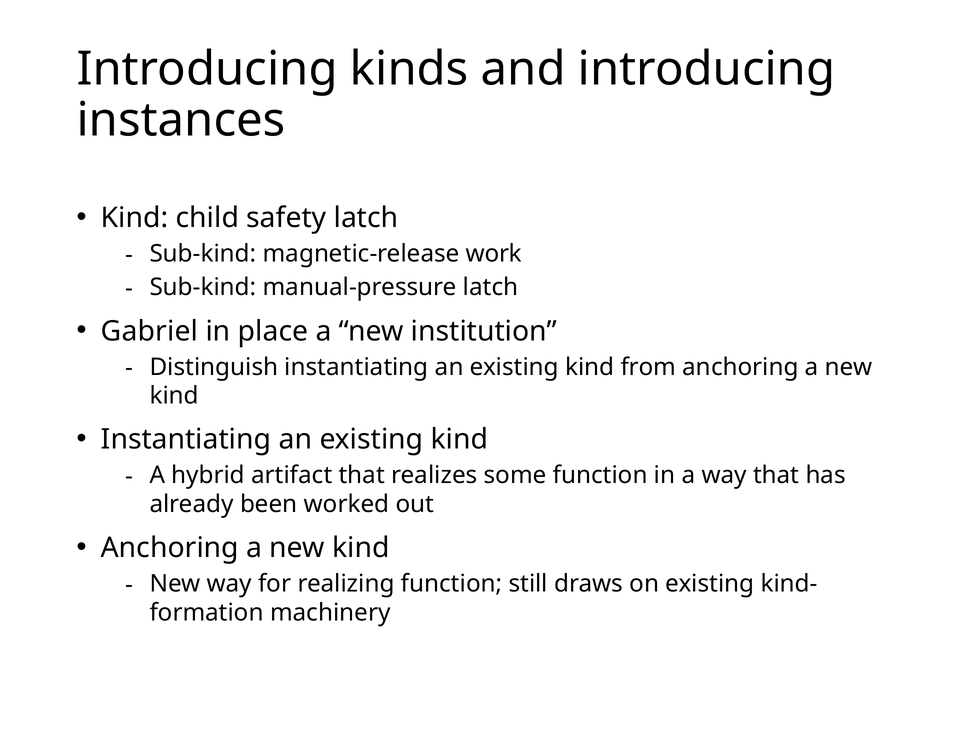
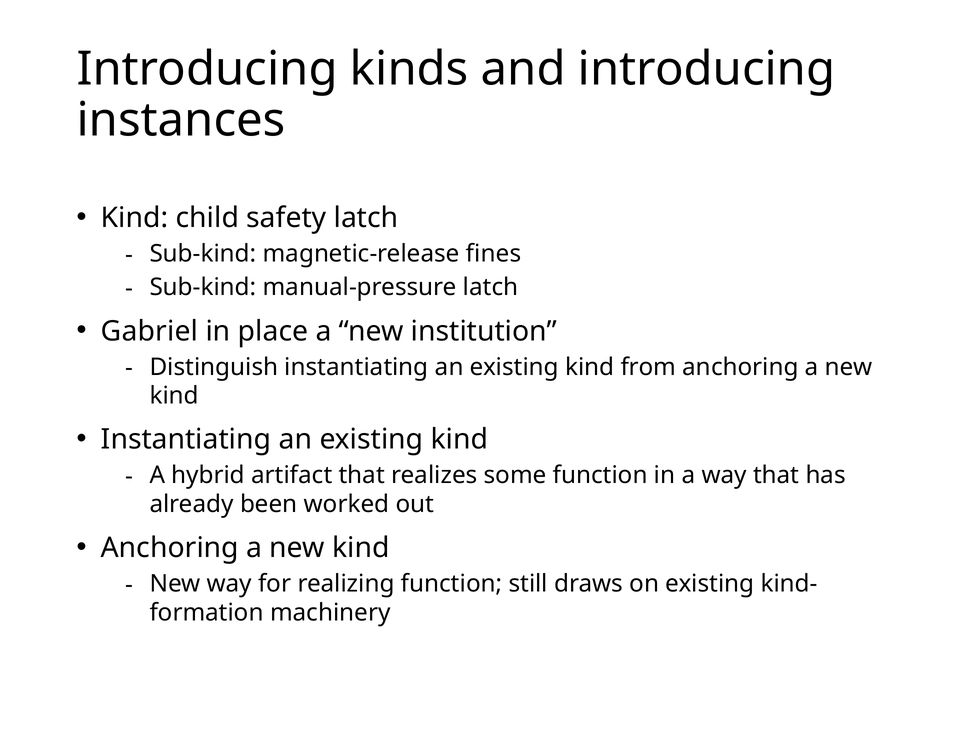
work: work -> fines (494, 254)
